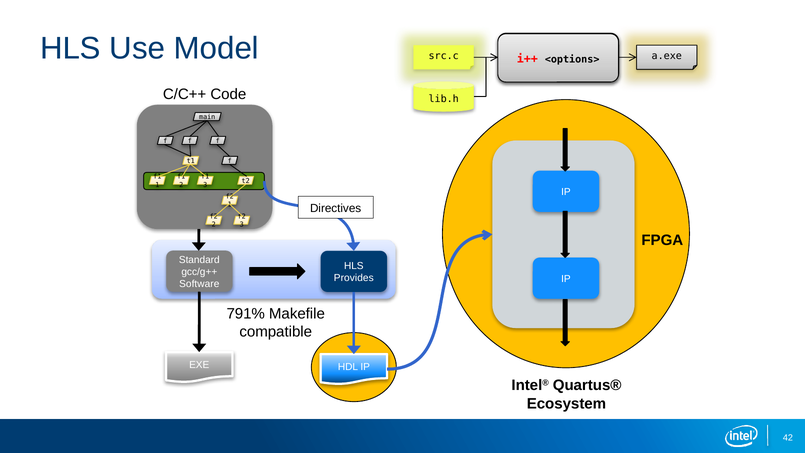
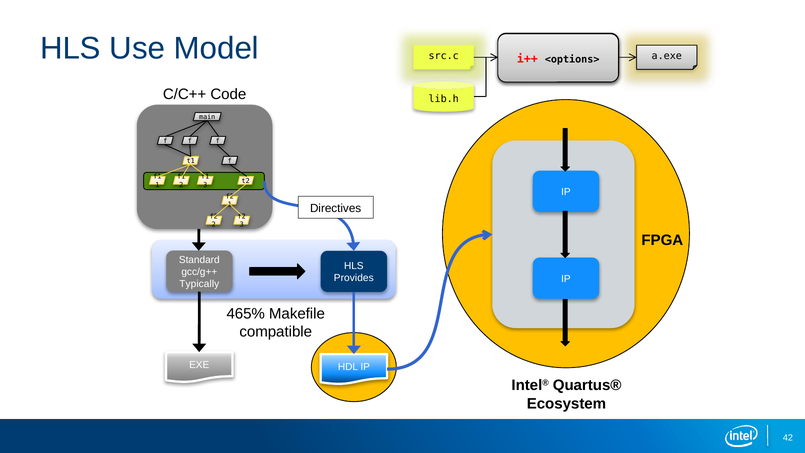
Software: Software -> Typically (199, 284)
791%: 791% -> 465% (246, 313)
